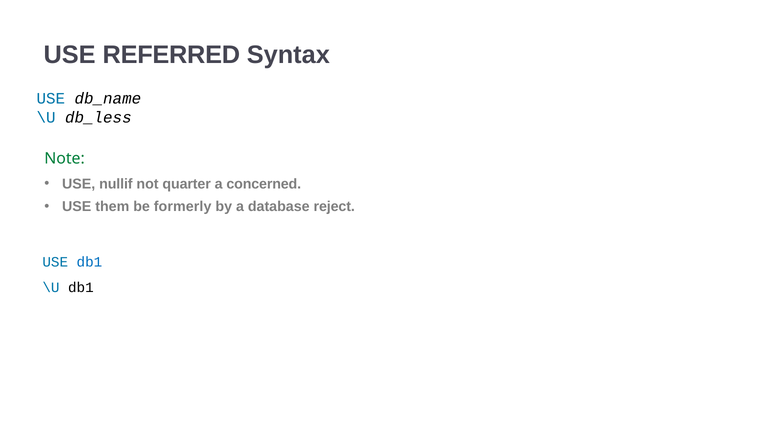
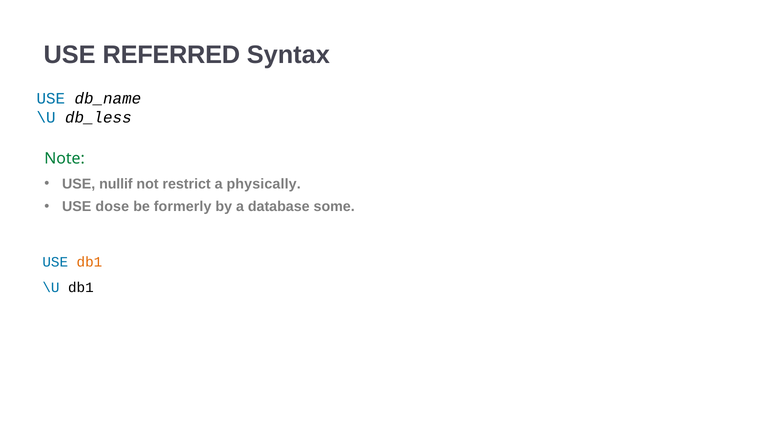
quarter: quarter -> restrict (187, 184)
concerned: concerned -> physically (264, 184)
them: them -> dose (112, 207)
reject: reject -> some (334, 207)
db1 colour: blue -> orange (89, 262)
